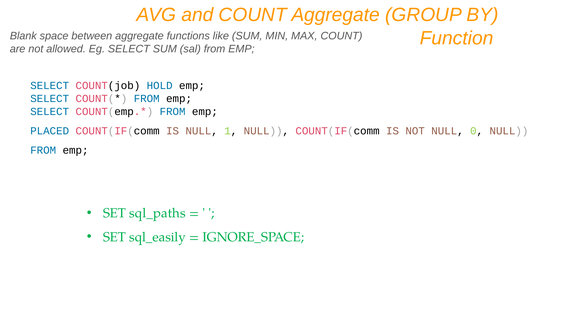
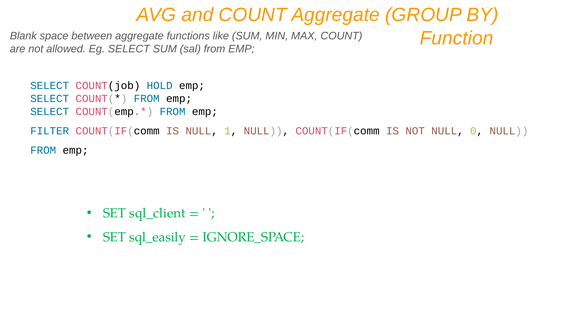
PLACED: PLACED -> FILTER (50, 131)
sql_paths: sql_paths -> sql_client (157, 213)
